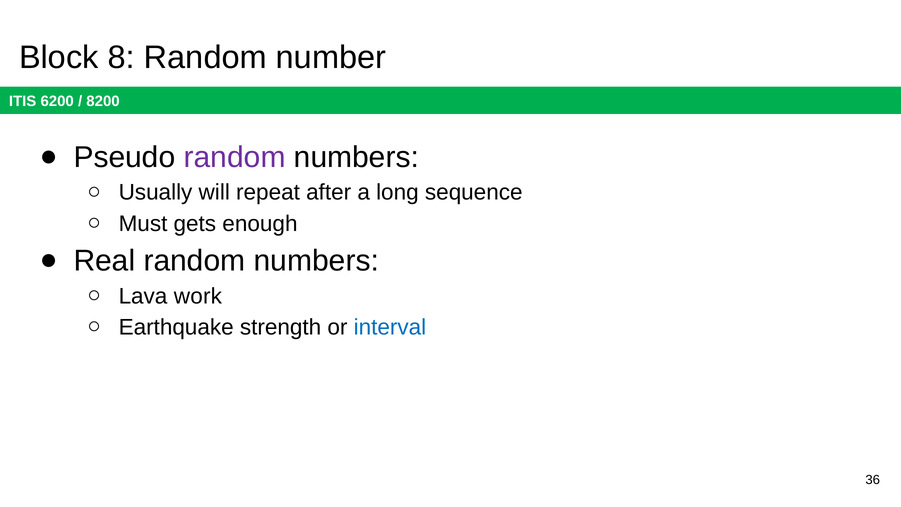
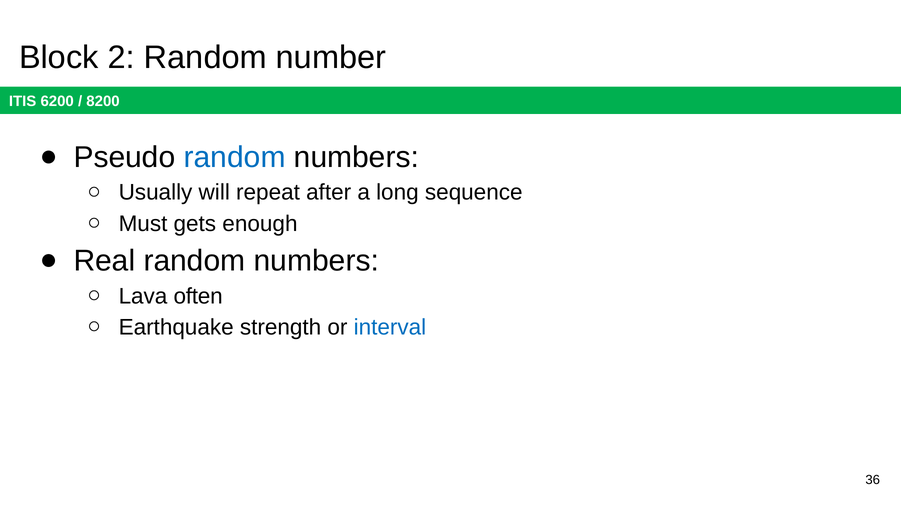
8: 8 -> 2 (121, 57)
random colour: purple -> blue (235, 157)
work: work -> often (198, 296)
